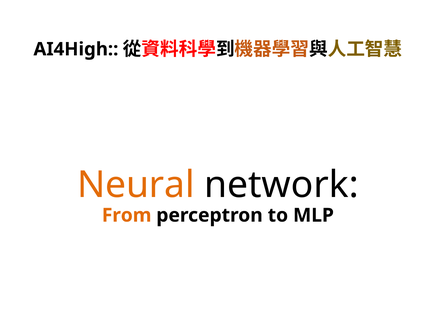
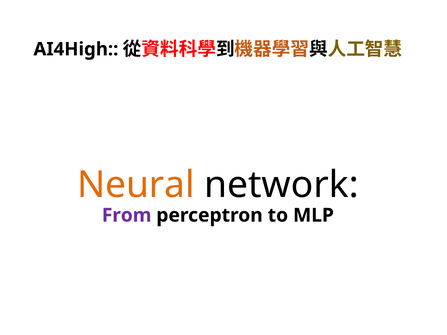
From colour: orange -> purple (127, 215)
